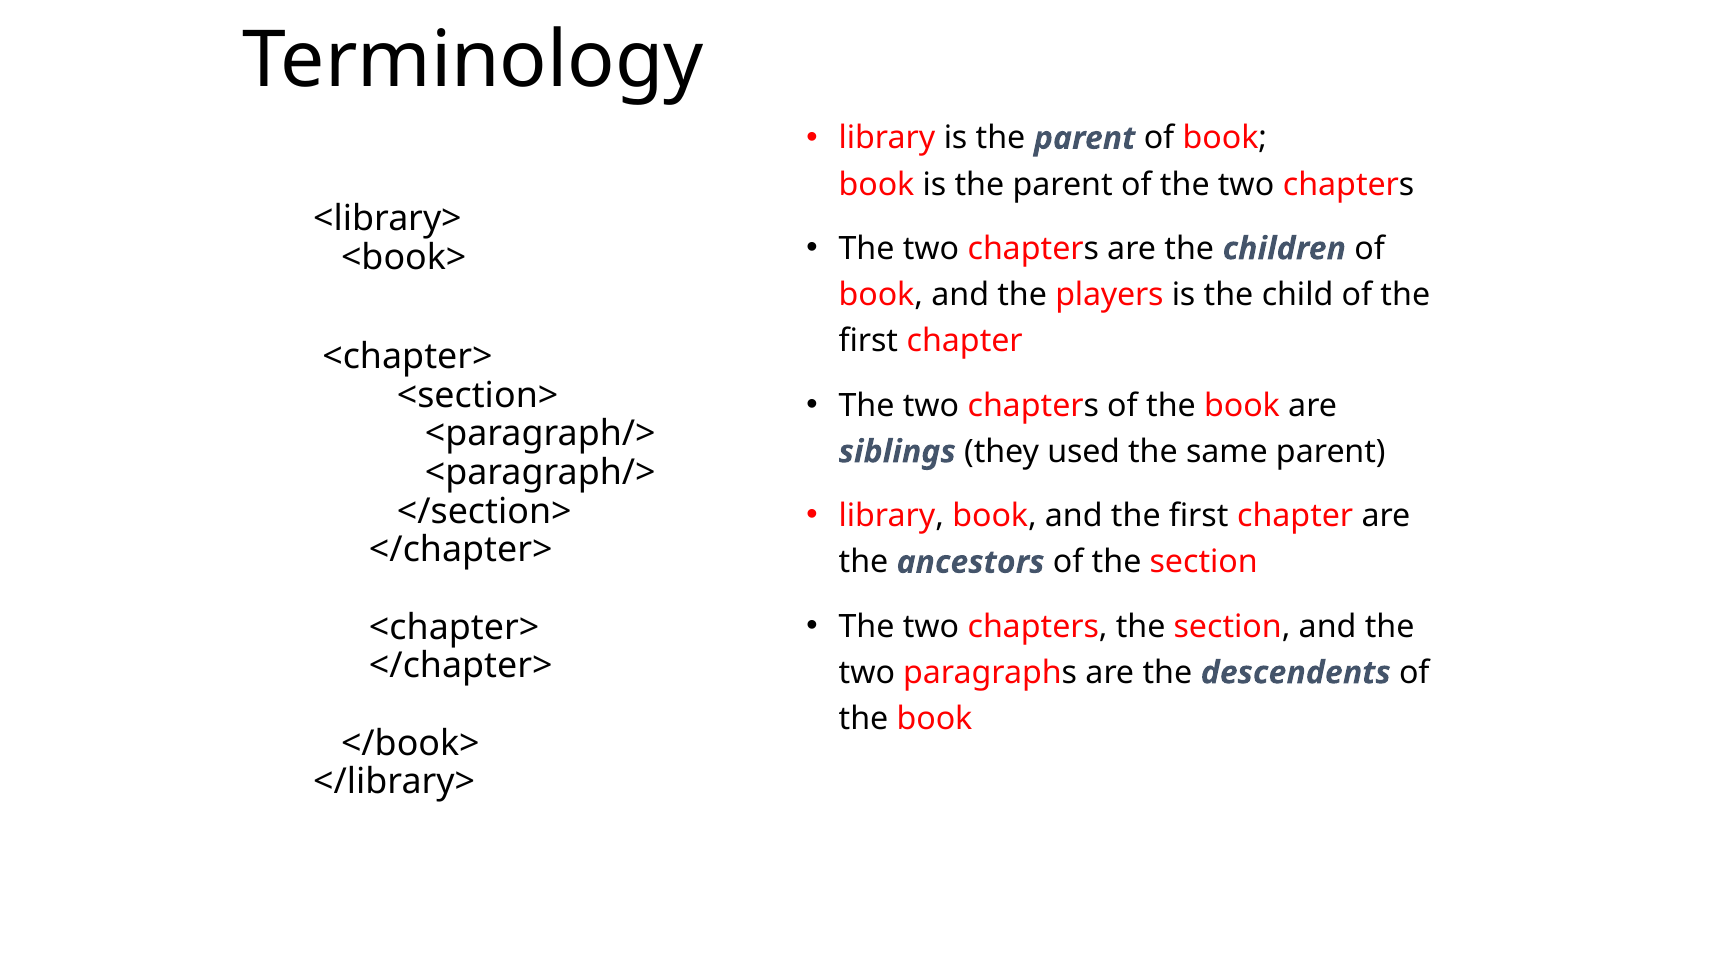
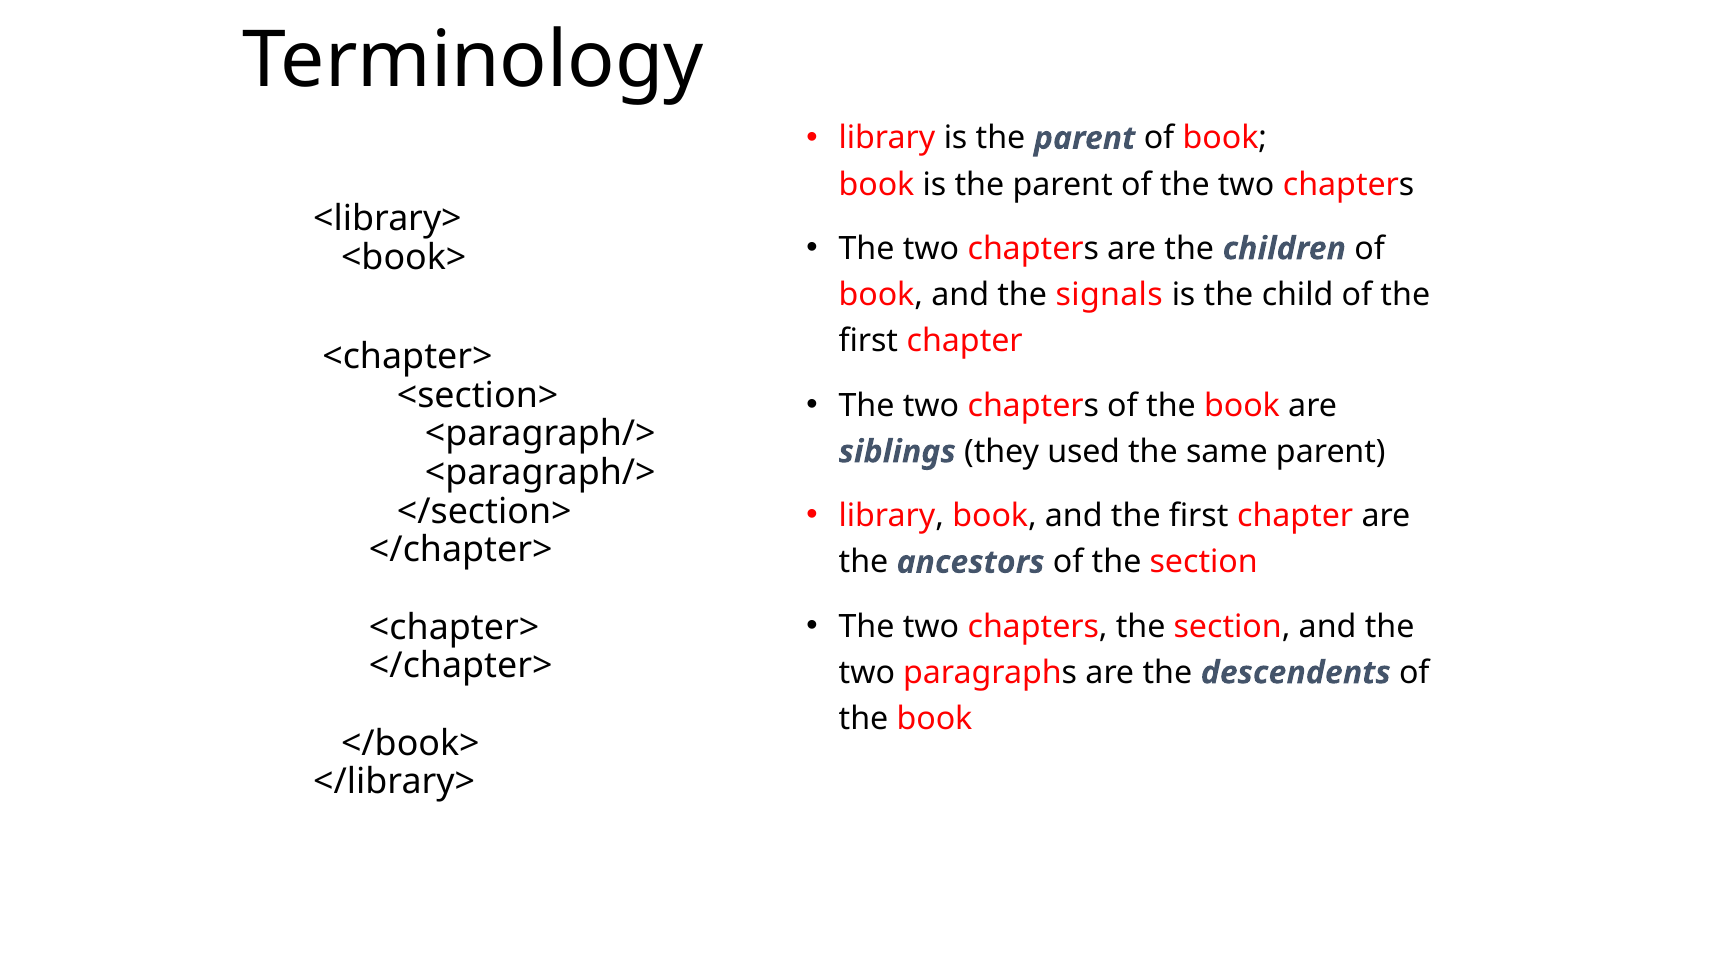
players: players -> signals (1109, 295)
